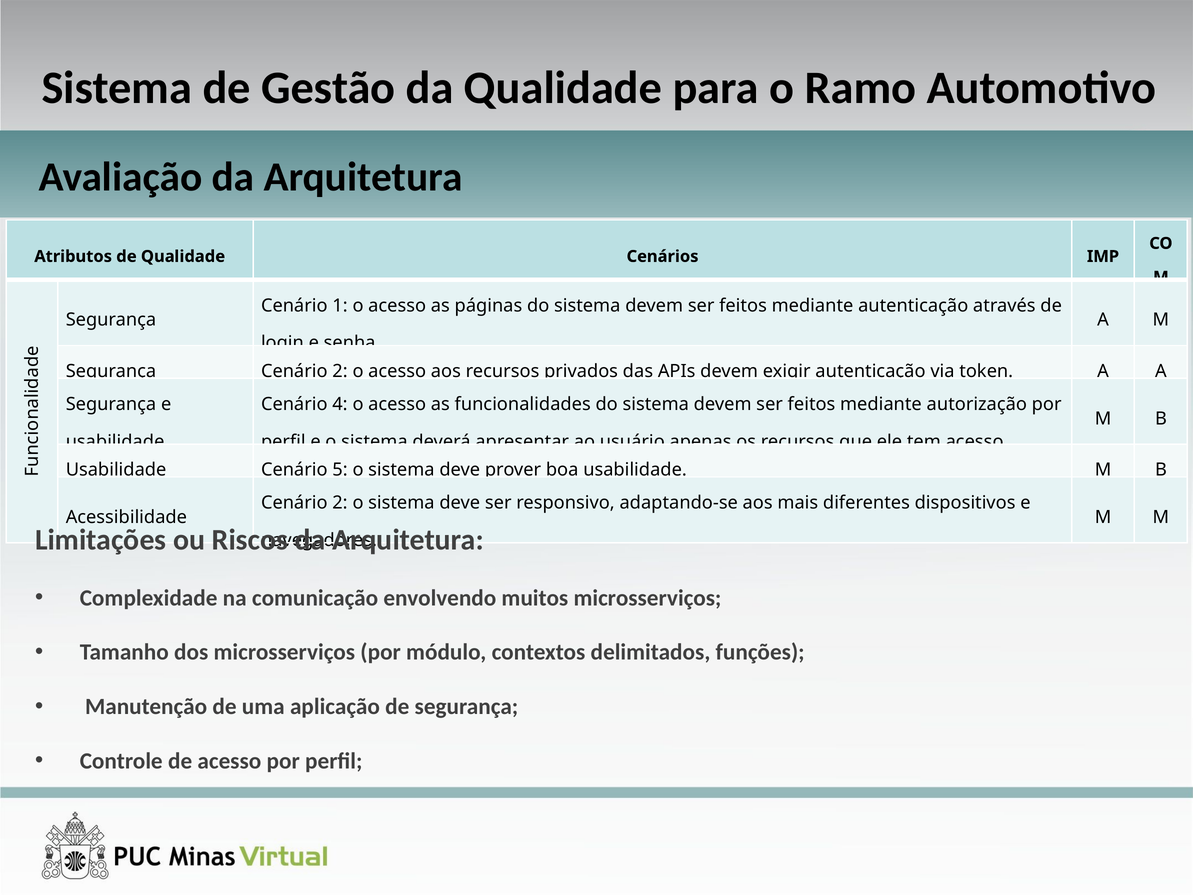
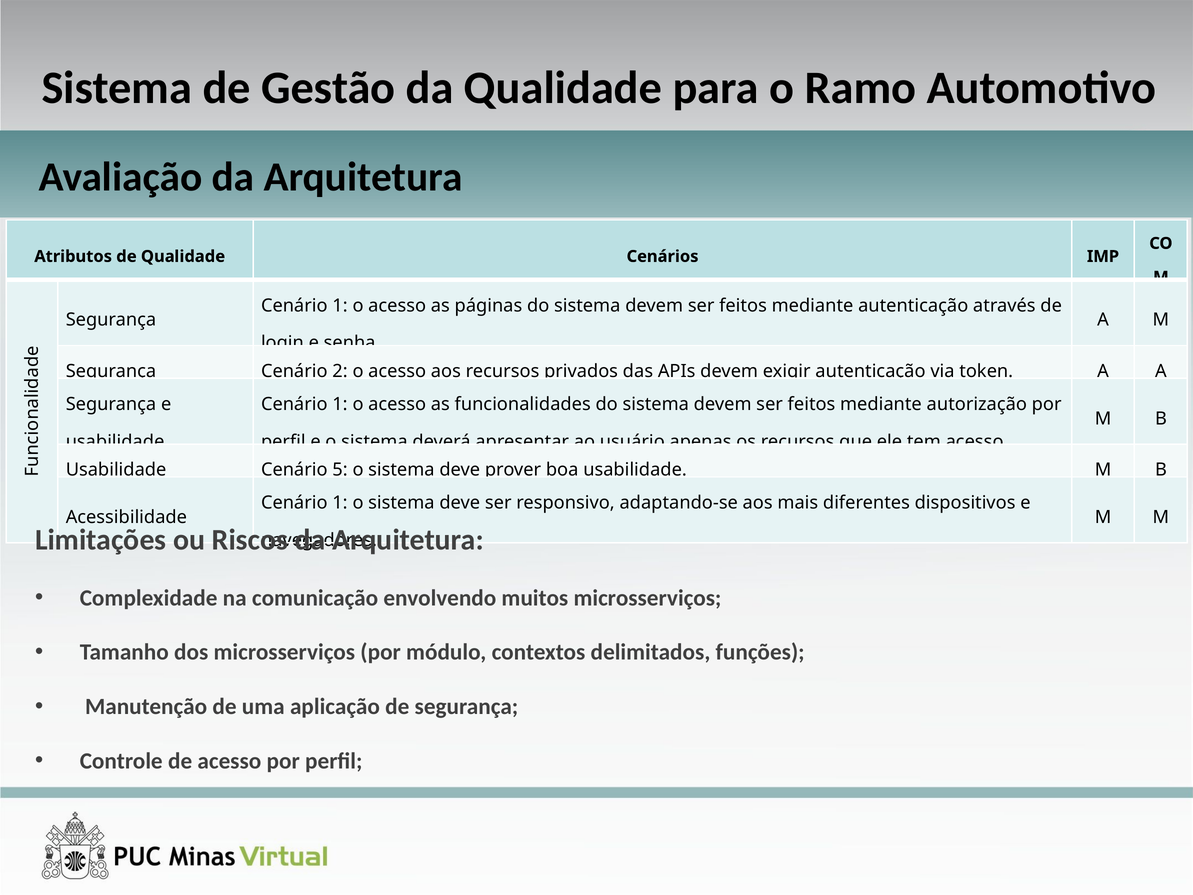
4: 4 -> 1 (340, 404)
2: 2 -> 1 (340, 503)
